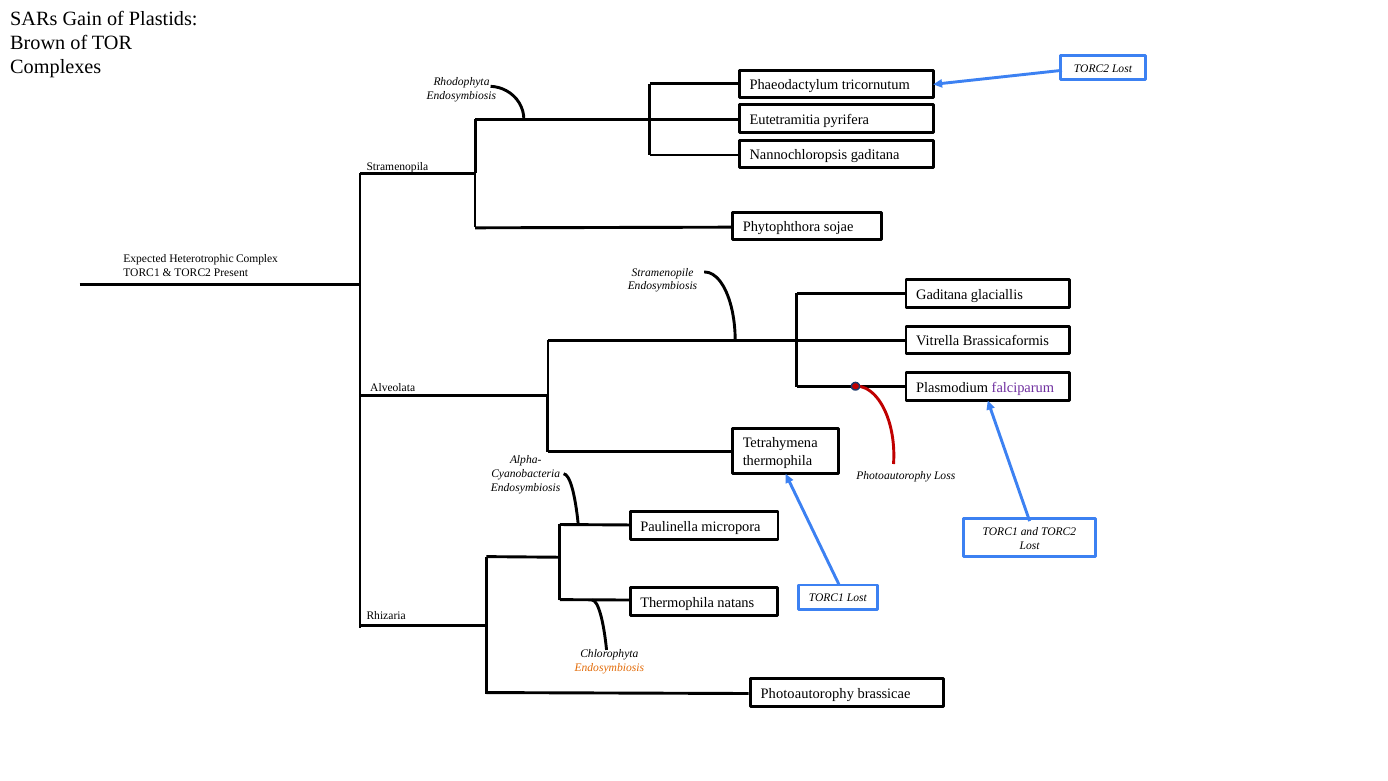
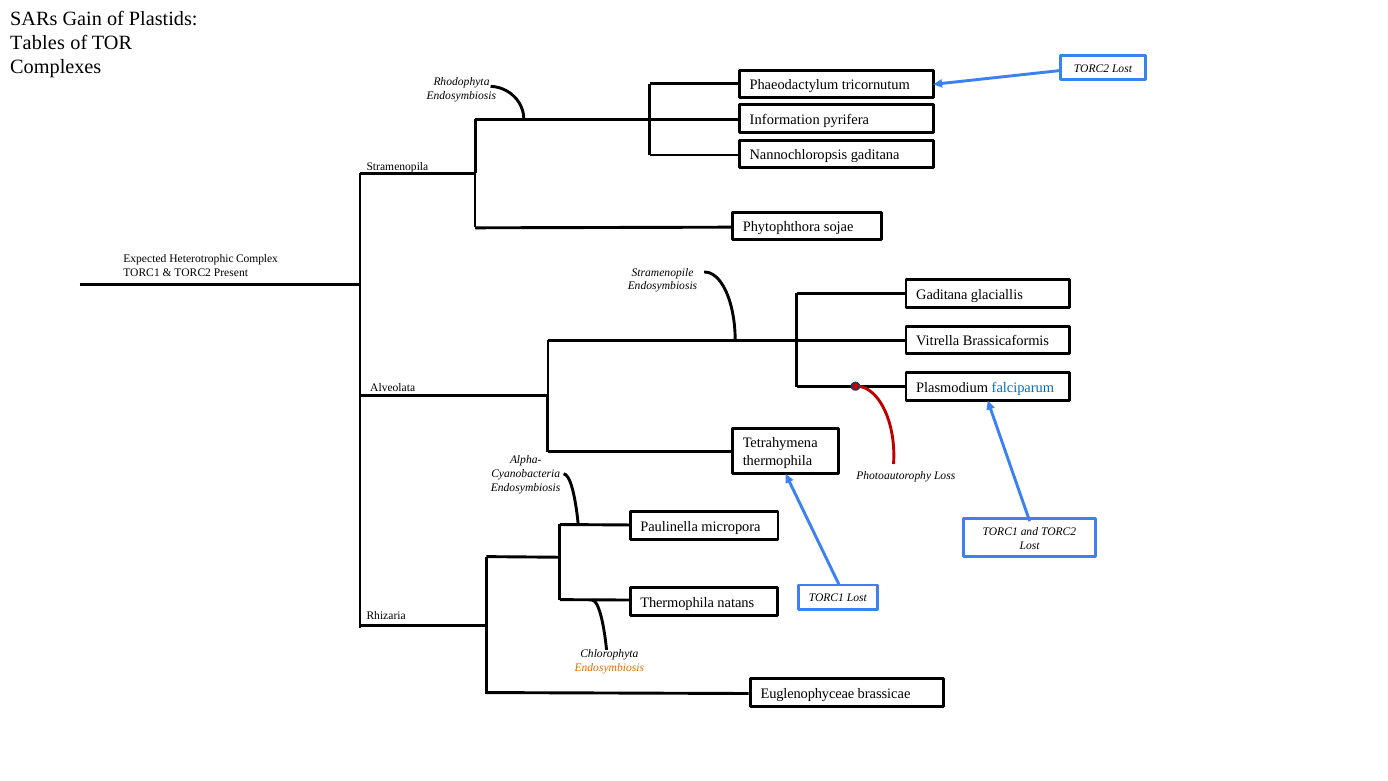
Brown: Brown -> Tables (38, 43)
Eutetramitia: Eutetramitia -> Information (785, 119)
falciparum colour: purple -> blue (1023, 387)
Photoautorophy: Photoautorophy -> Euglenophyceae (807, 693)
